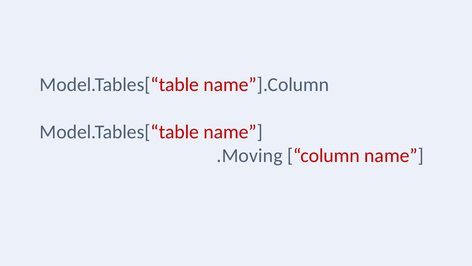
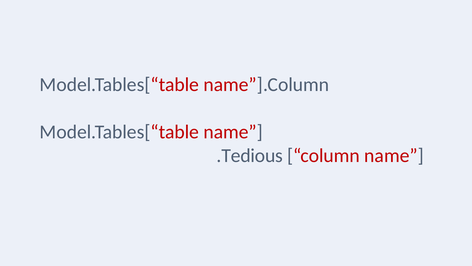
.Moving: .Moving -> .Tedious (250, 155)
